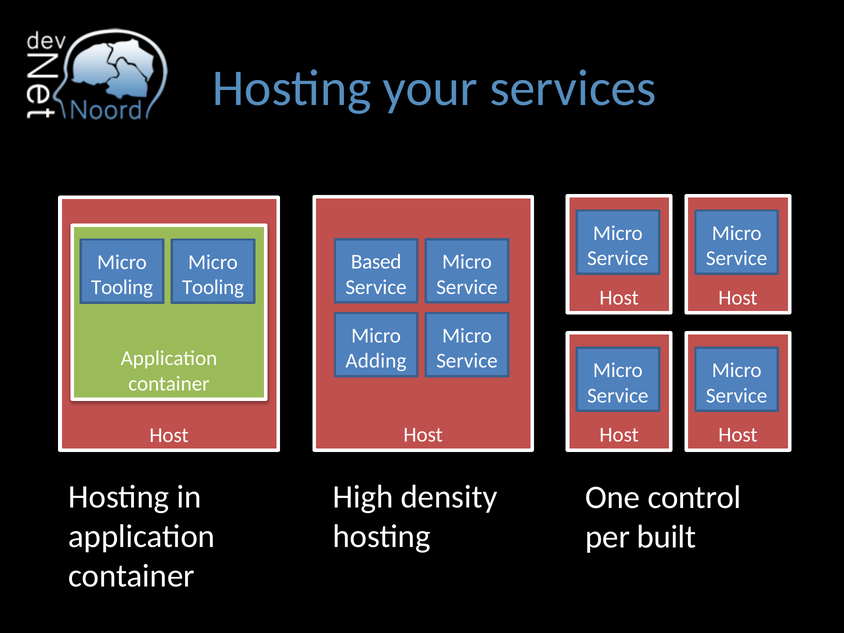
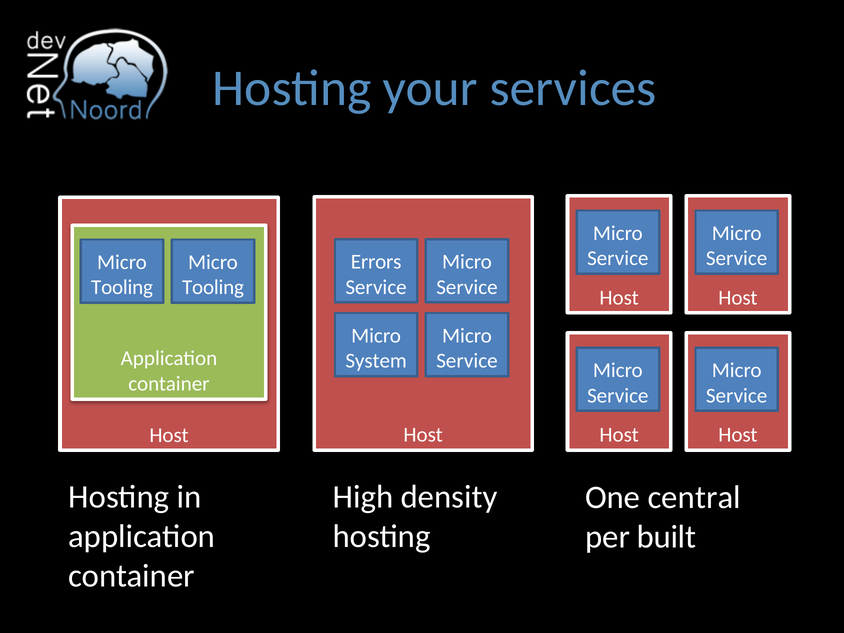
Based: Based -> Errors (376, 262)
Adding: Adding -> System (376, 361)
control: control -> central (694, 497)
